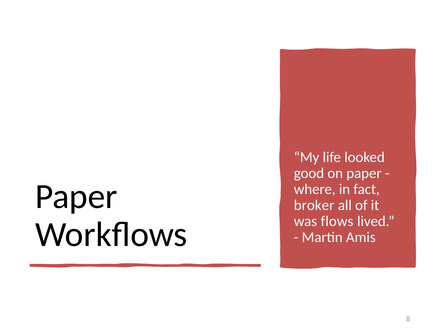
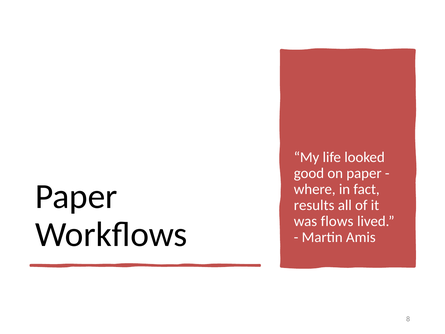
broker: broker -> results (314, 205)
